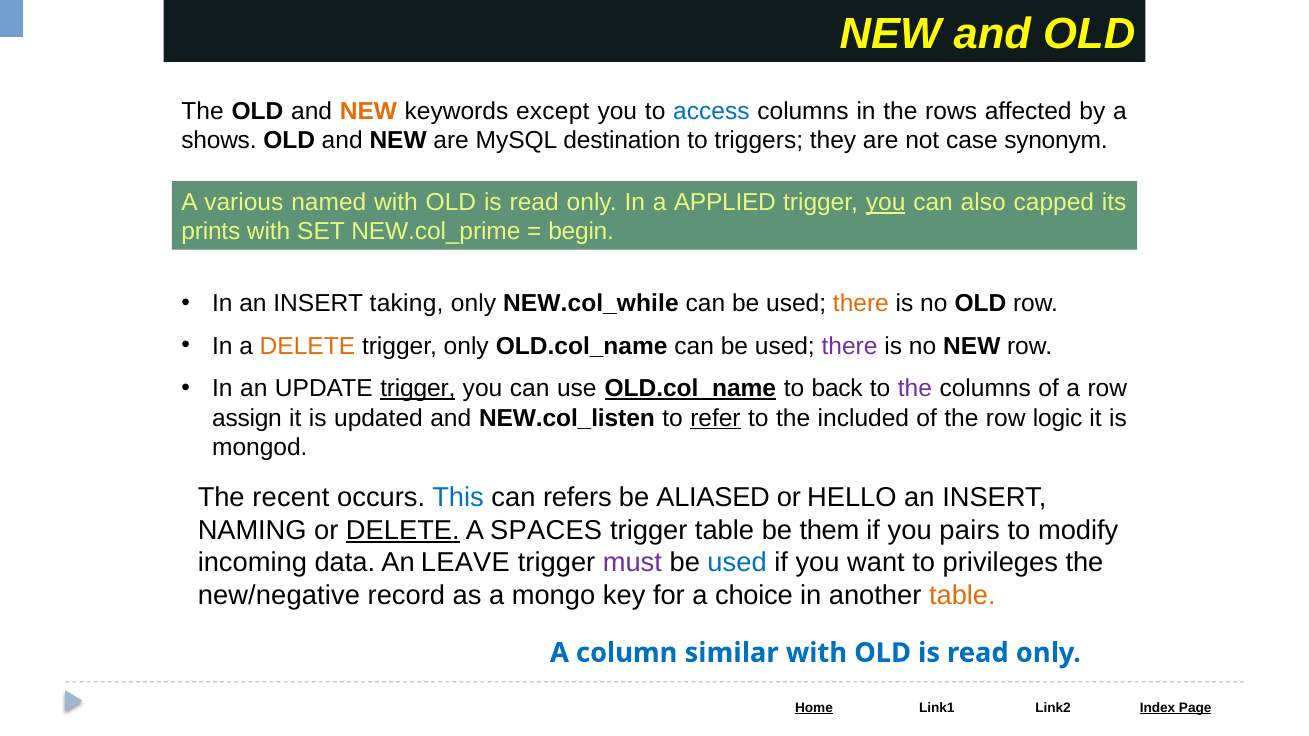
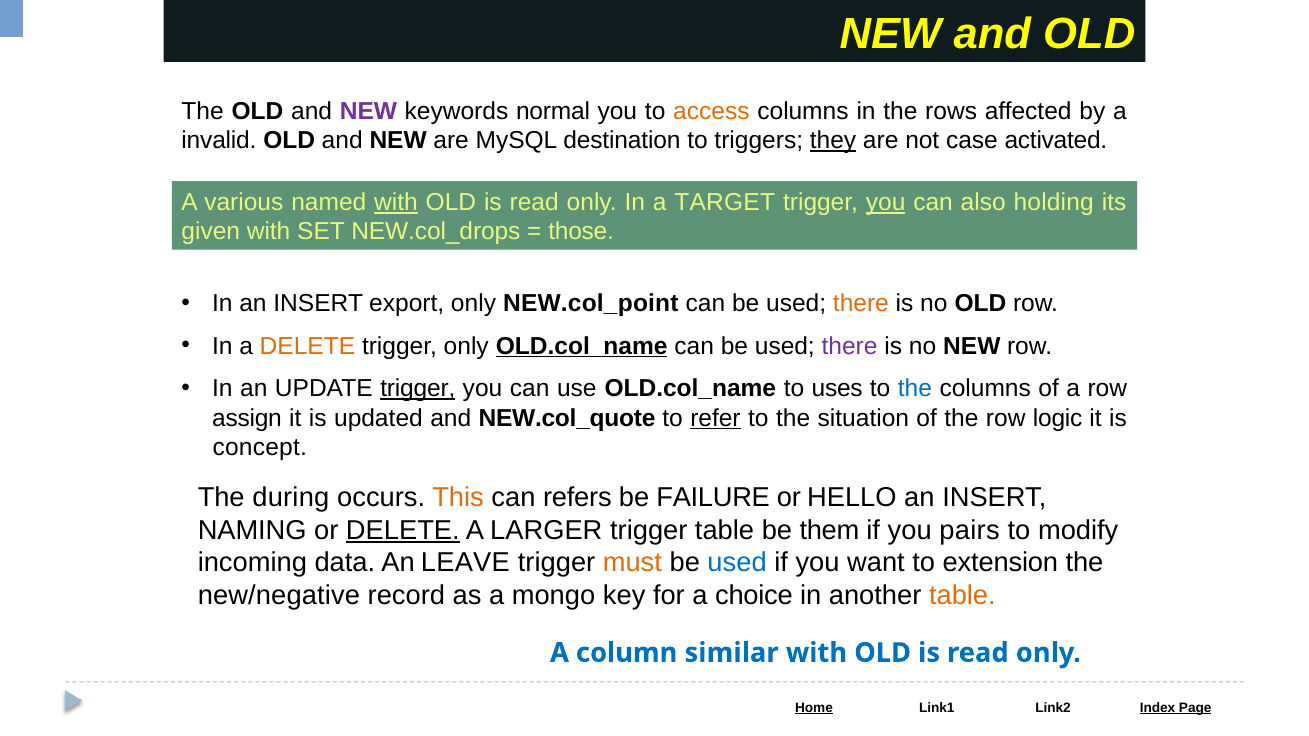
NEW colour: orange -> purple (368, 111)
except: except -> normal (553, 111)
access colour: blue -> orange (711, 111)
shows: shows -> invalid (219, 141)
they underline: none -> present (833, 141)
synonym: synonym -> activated (1056, 141)
with underline: none -> present (396, 202)
APPLIED: APPLIED -> TARGET (725, 202)
capped: capped -> holding (1054, 202)
prints: prints -> given (211, 232)
NEW.col_prime: NEW.col_prime -> NEW.col_drops (436, 232)
begin: begin -> those (581, 232)
taking: taking -> export (407, 304)
NEW.col_while: NEW.col_while -> NEW.col_point (591, 304)
OLD.col_name underline: none -> present (582, 346)
OLD.col_name underline: present -> none (690, 389)
back: back -> uses (837, 389)
the colour: purple -> blue (915, 389)
NEW.col_listen: NEW.col_listen -> NEW.col_quote (567, 418)
included: included -> situation (863, 418)
mongod: mongod -> concept (260, 448)
recent: recent -> during (291, 498)
This colour: blue -> orange (458, 498)
ALIASED: ALIASED -> FAILURE (713, 498)
SPACES: SPACES -> LARGER (546, 530)
must colour: purple -> orange (632, 563)
privileges: privileges -> extension (1000, 563)
